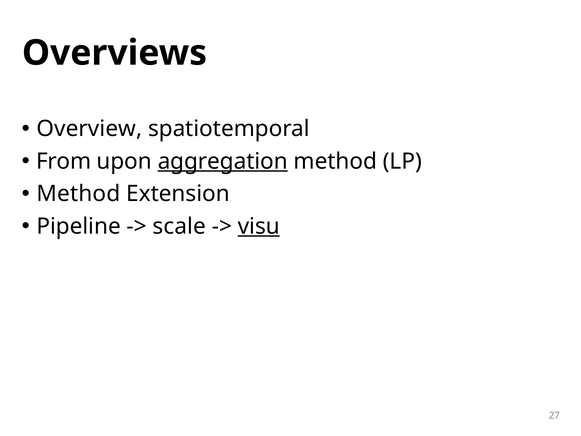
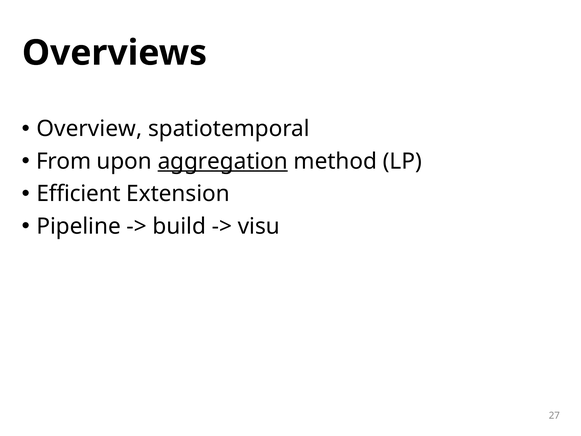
Method: Method -> Efficient (79, 194)
scale: scale -> build (179, 226)
visu underline: present -> none (259, 226)
